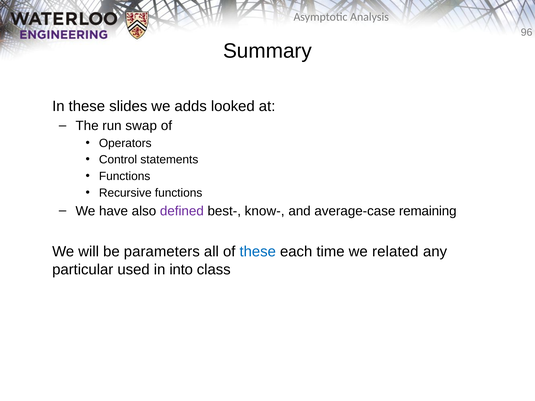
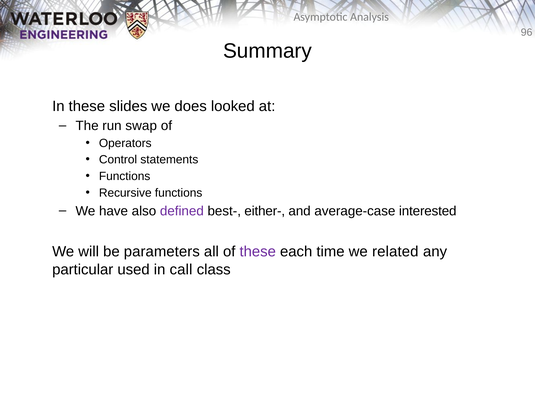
adds: adds -> does (191, 106)
know-: know- -> either- (265, 211)
remaining: remaining -> interested (428, 211)
these colour: blue -> purple (258, 252)
into: into -> call (181, 270)
